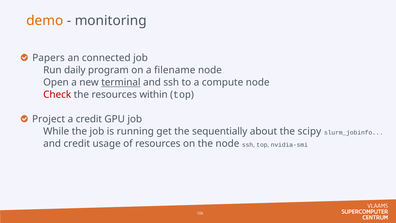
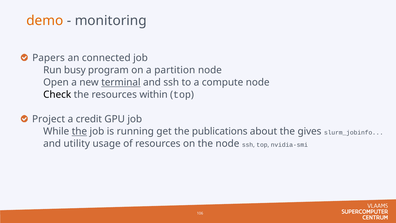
daily: daily -> busy (75, 70)
filename: filename -> partition (175, 70)
Check colour: red -> black (57, 95)
the underline: none -> present (79, 131)
sequentially: sequentially -> publications (220, 131)
scipy: scipy -> gives (309, 131)
and credit: credit -> utility (77, 144)
